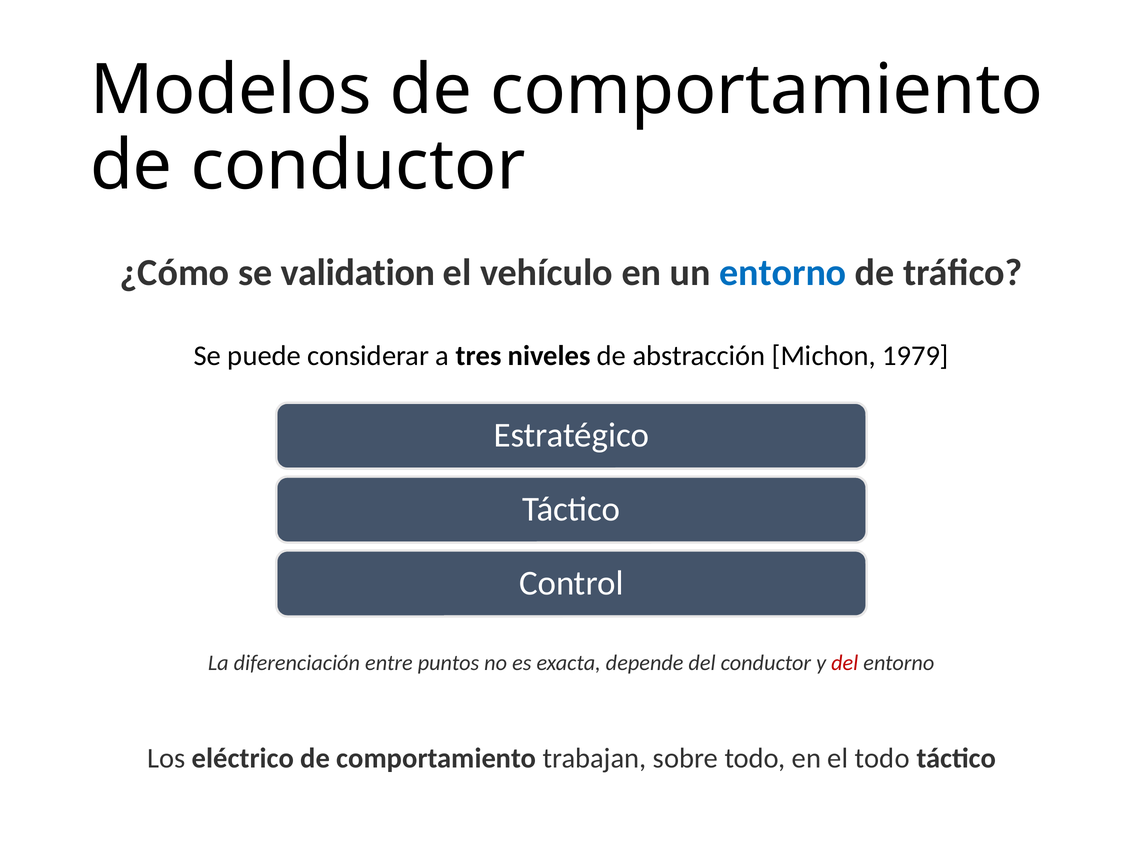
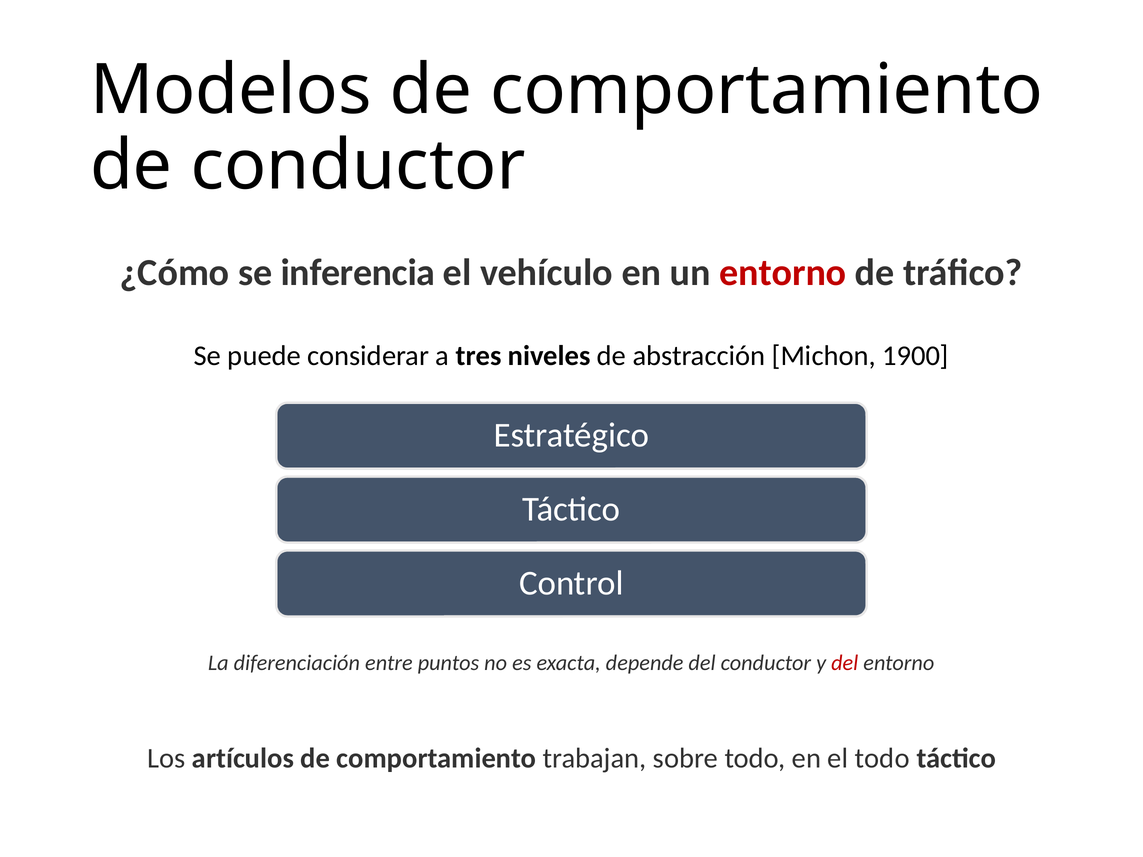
validation: validation -> inferencia (358, 273)
entorno colour: blue -> red (783, 273)
1979: 1979 -> 1900 (915, 356)
eléctrico: eléctrico -> artículos (243, 758)
